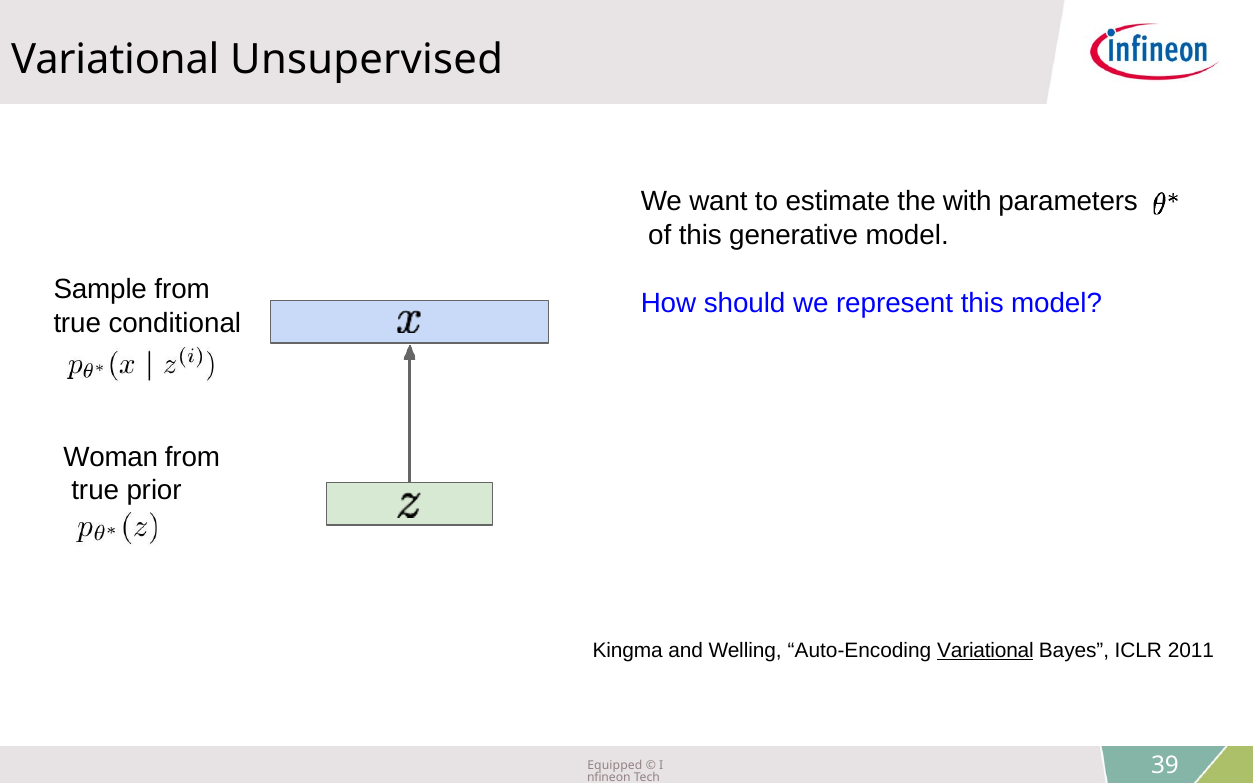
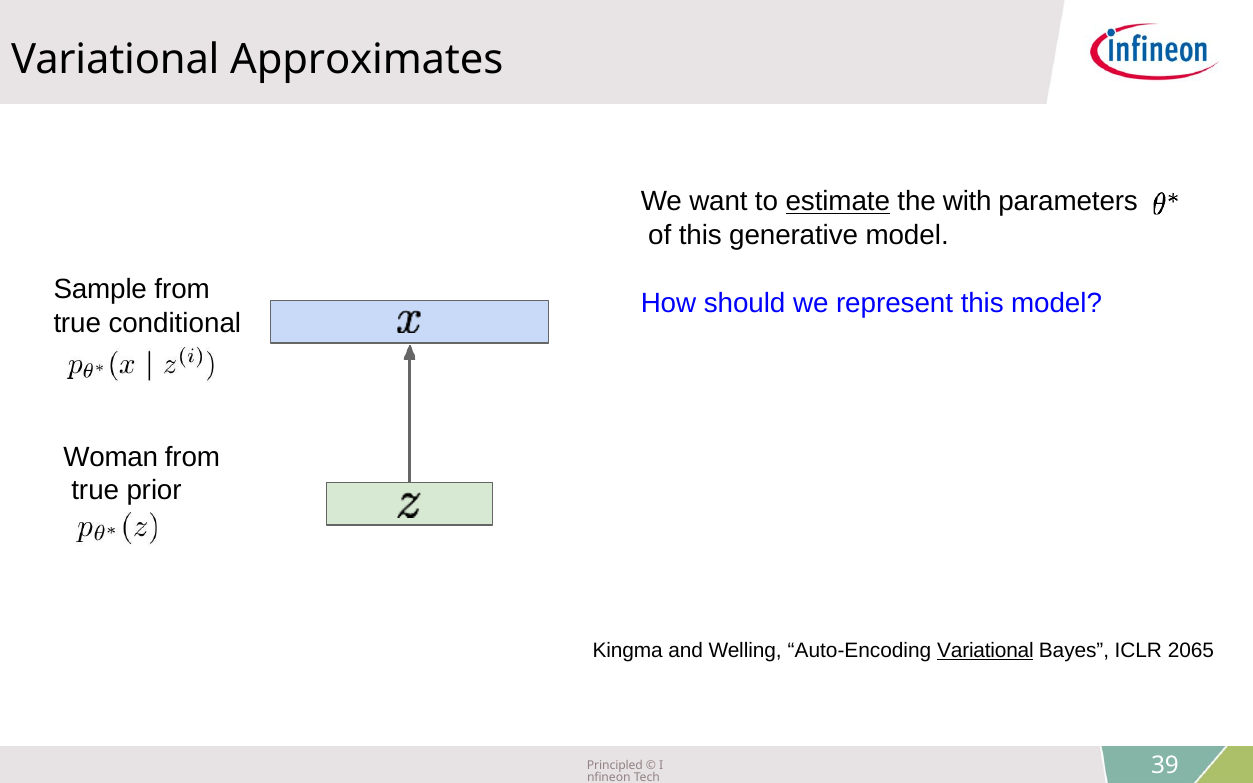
Unsupervised: Unsupervised -> Approximates (367, 60)
estimate underline: none -> present (838, 202)
2011: 2011 -> 2065 (1191, 651)
Equipped: Equipped -> Principled (615, 766)
